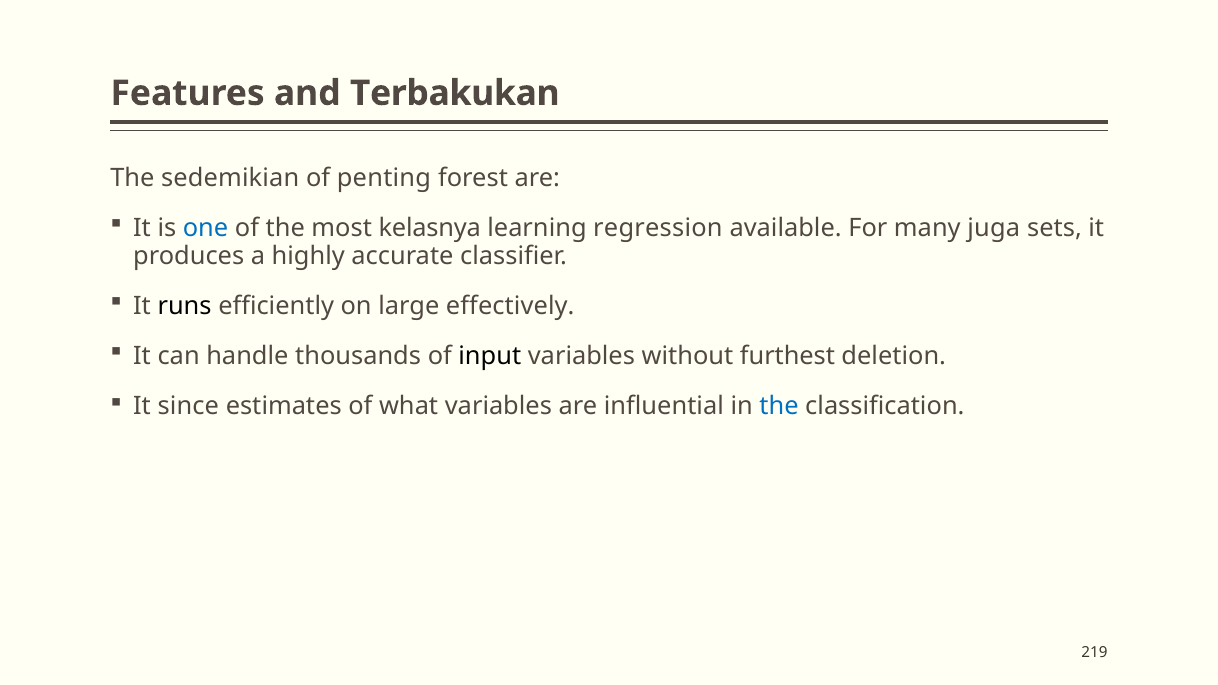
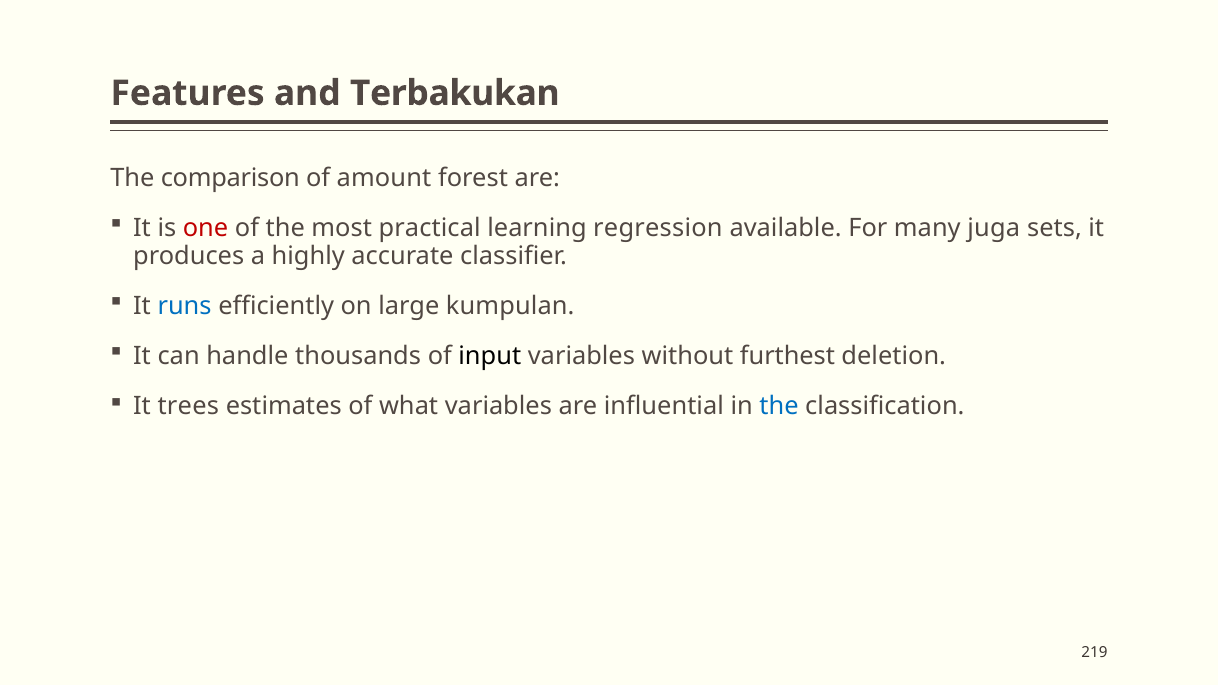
sedemikian: sedemikian -> comparison (230, 178)
penting: penting -> amount (384, 178)
one colour: blue -> red (206, 228)
kelasnya: kelasnya -> practical (430, 228)
runs colour: black -> blue (185, 306)
effectively: effectively -> kumpulan (510, 306)
since: since -> trees (188, 407)
